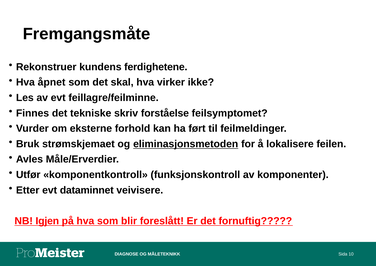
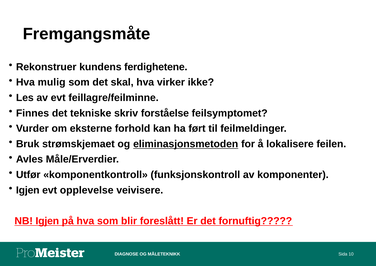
åpnet: åpnet -> mulig (52, 82)
Etter: Etter -> Igjen (28, 190)
dataminnet: dataminnet -> opplevelse (87, 190)
